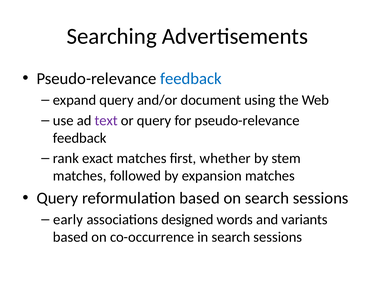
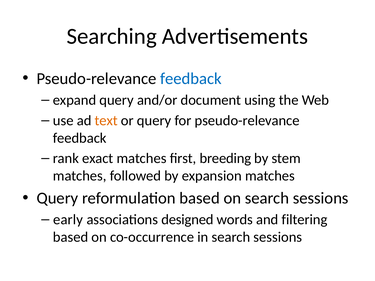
text colour: purple -> orange (106, 121)
whether: whether -> breeding (225, 159)
variants: variants -> filtering (305, 220)
